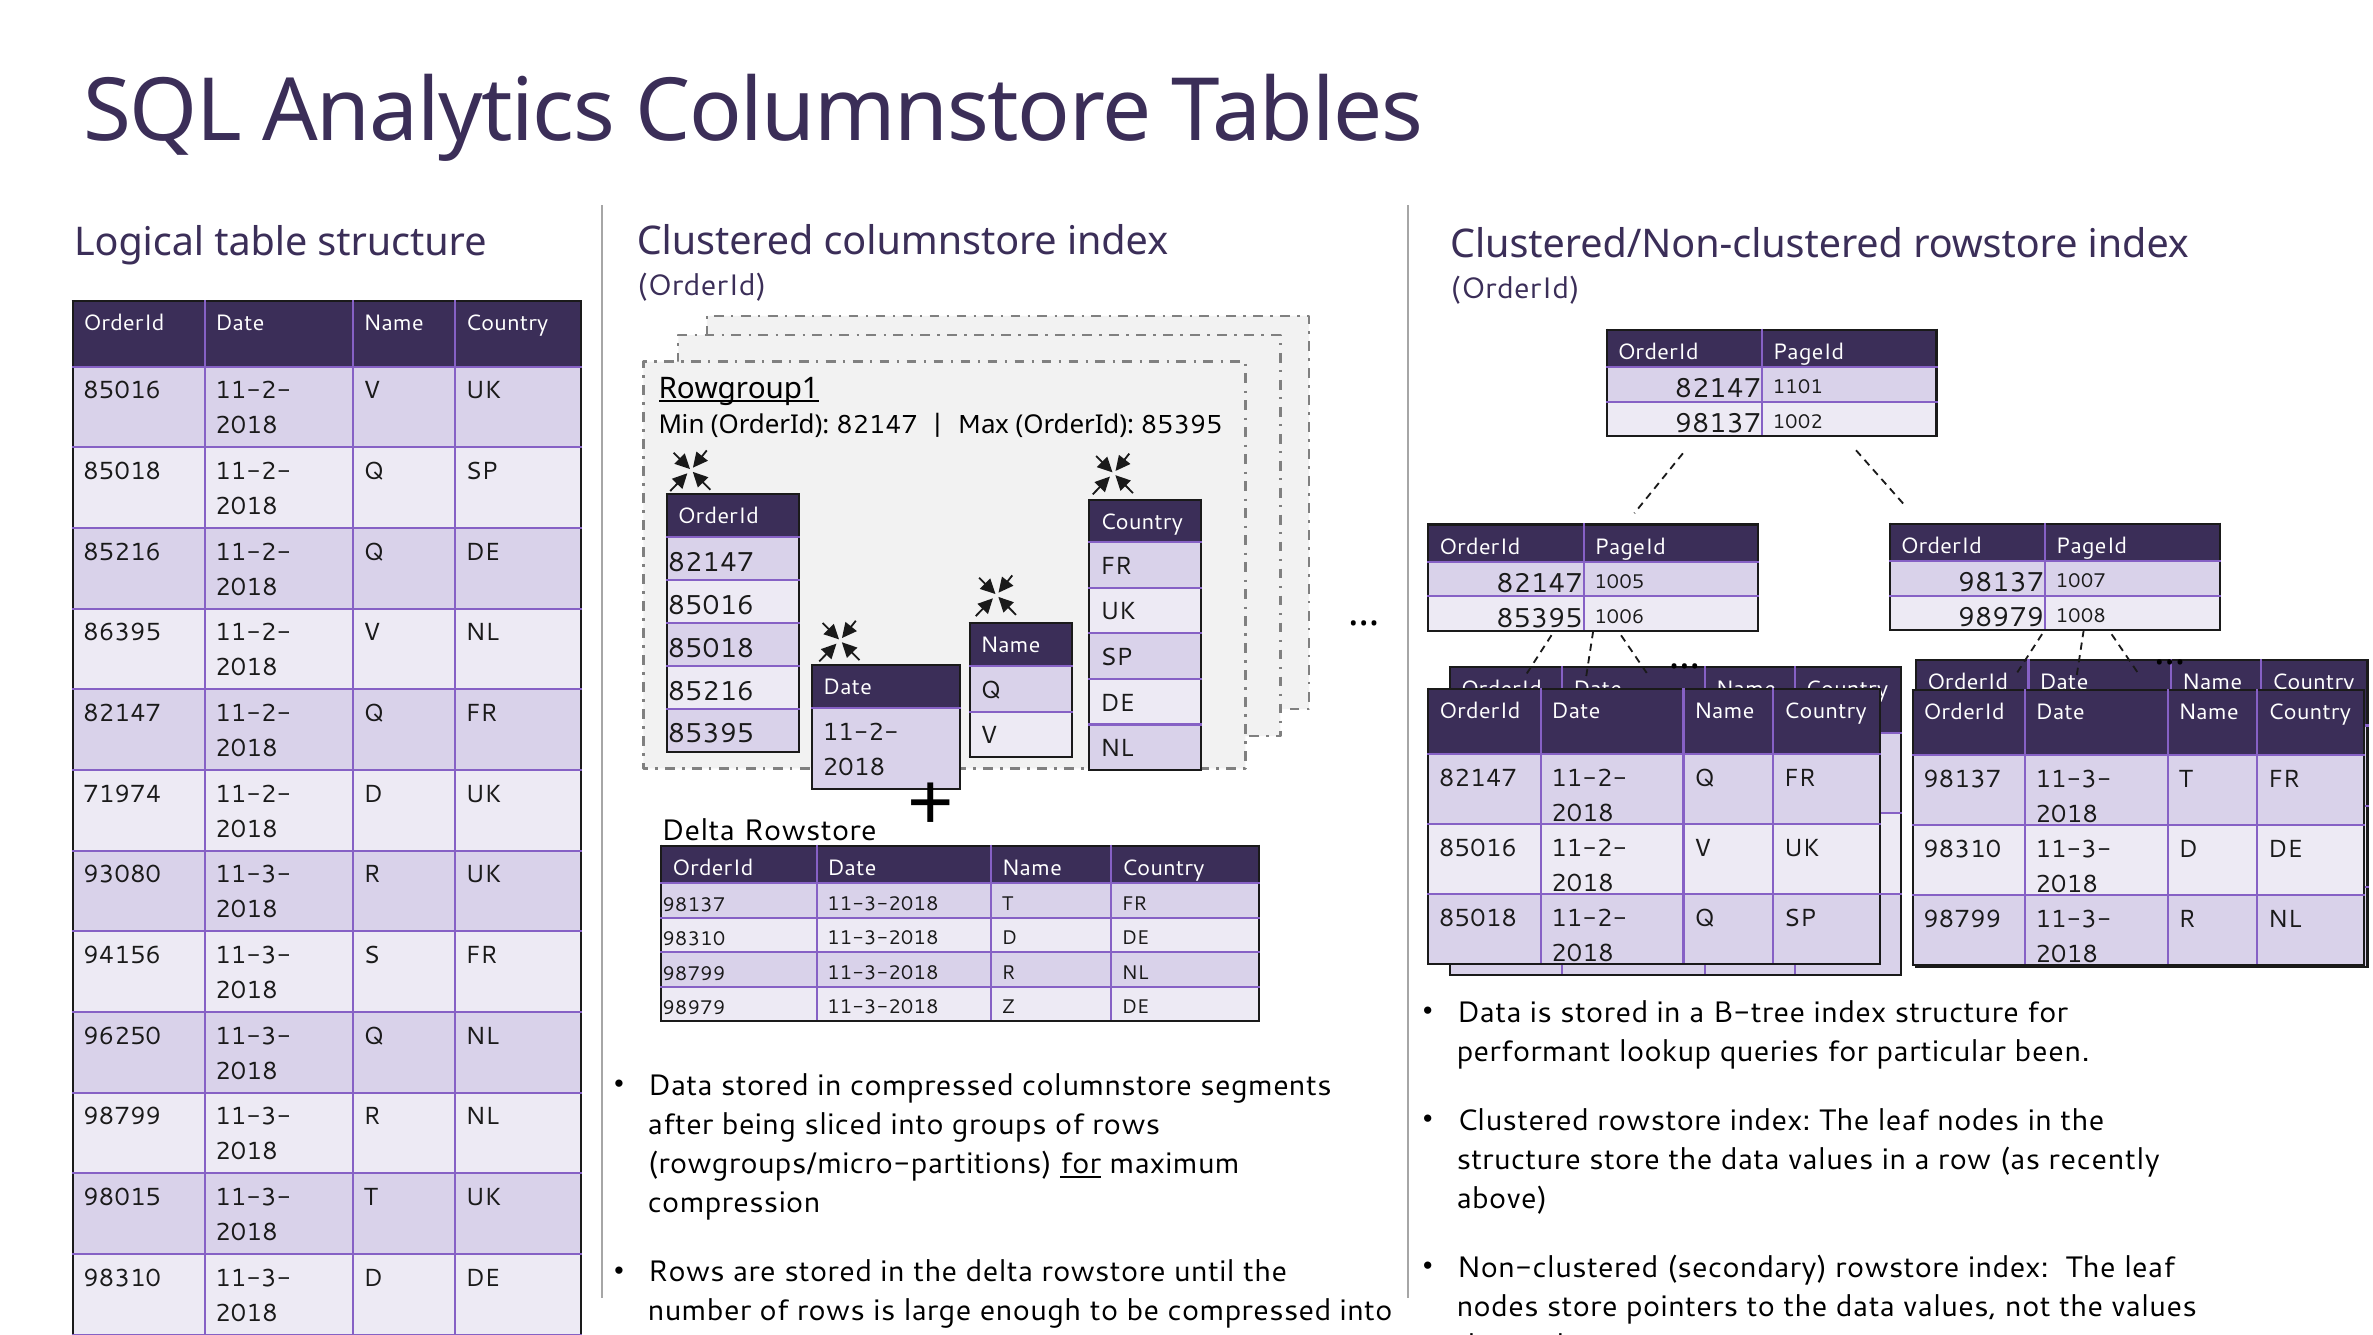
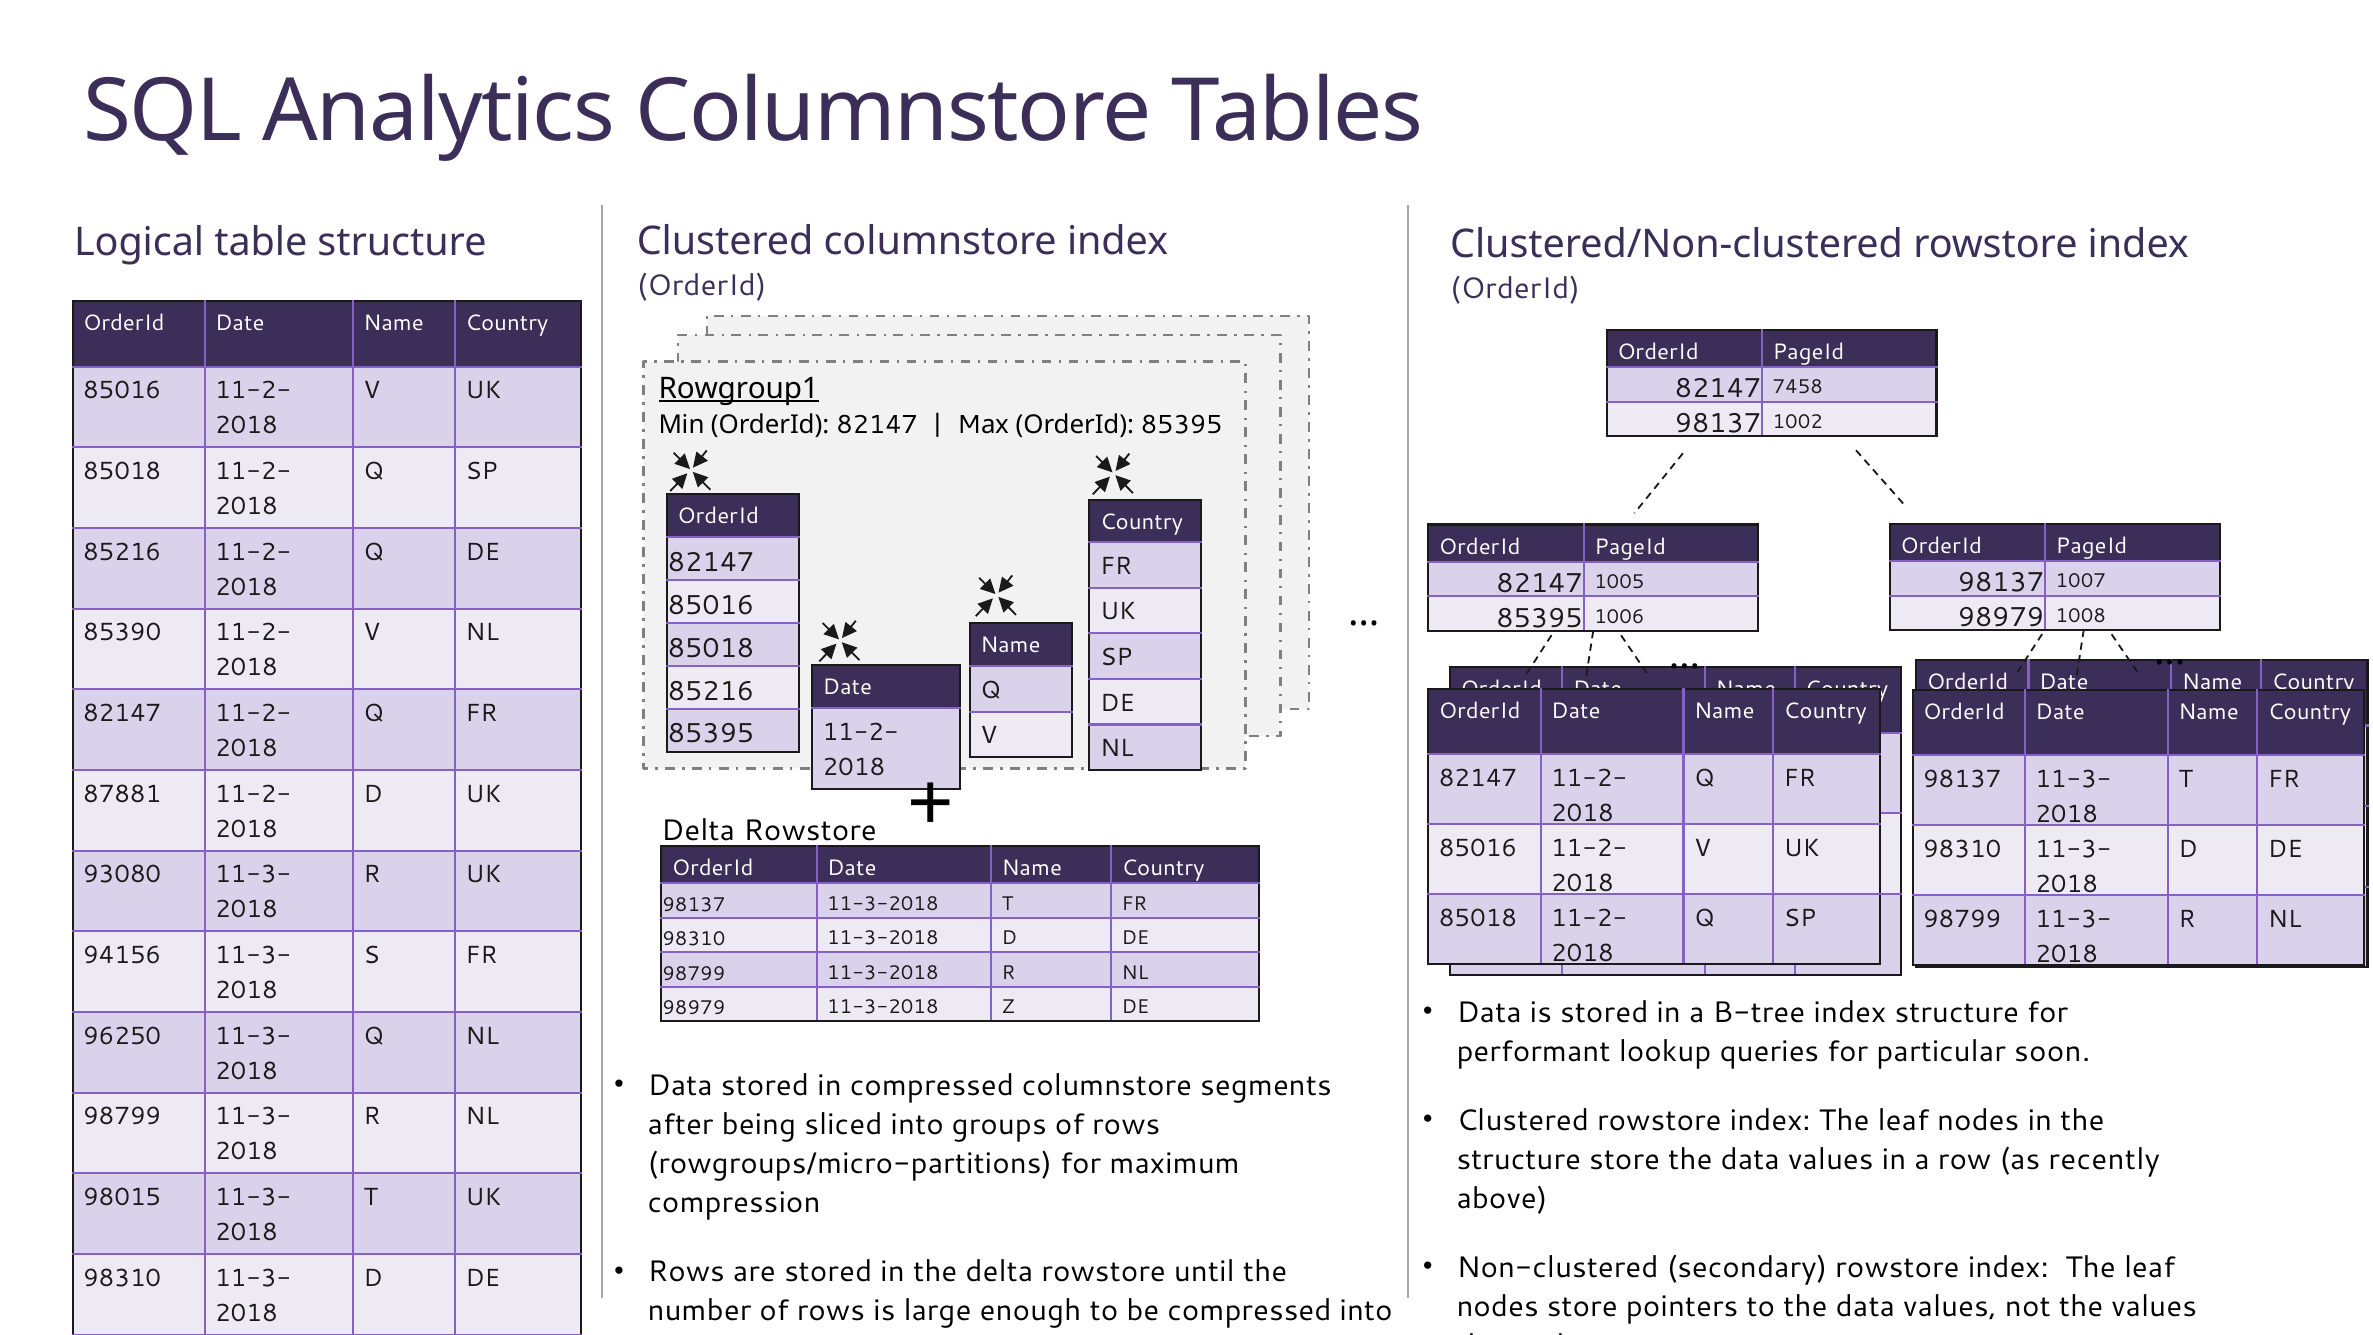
1101: 1101 -> 7458 (1798, 387)
86395: 86395 -> 85390 (122, 633)
71974: 71974 -> 87881 (122, 794)
been: been -> soon (2052, 1052)
for underline: present -> none (1081, 1164)
